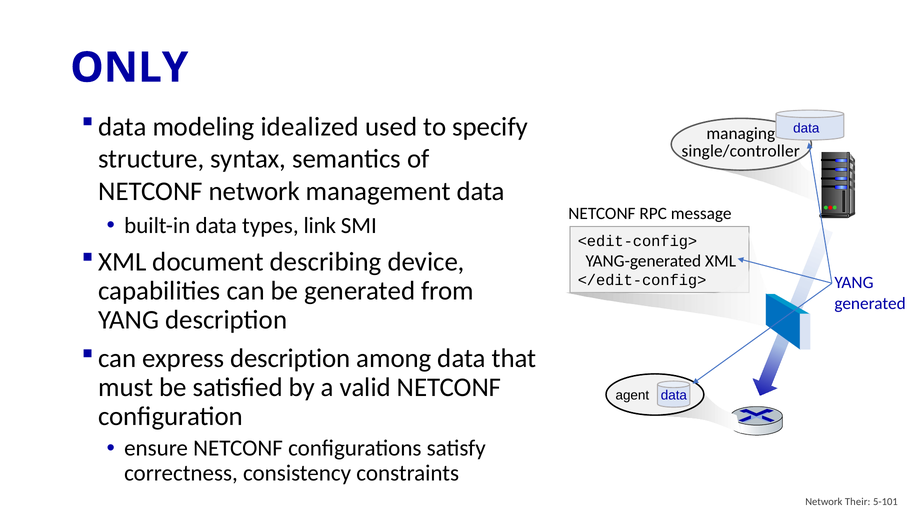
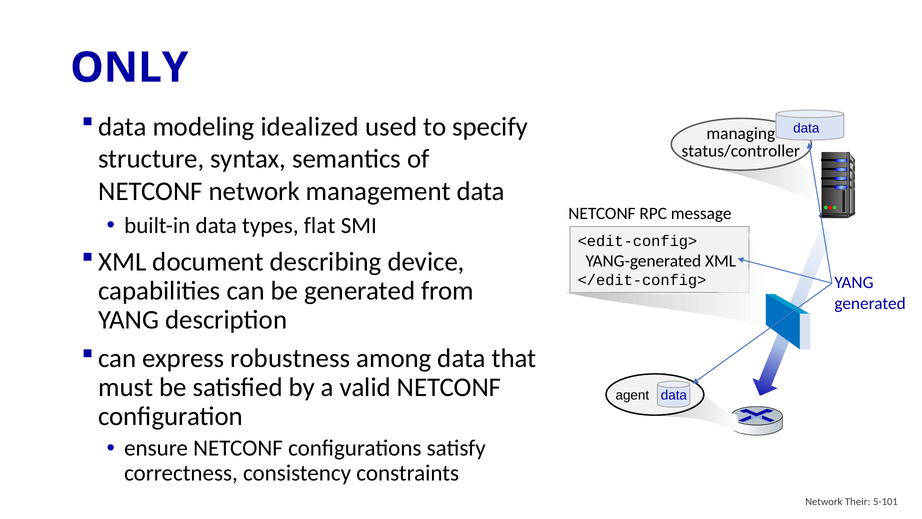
single/controller: single/controller -> status/controller (741, 151)
link: link -> flat (320, 226)
express description: description -> robustness (290, 358)
